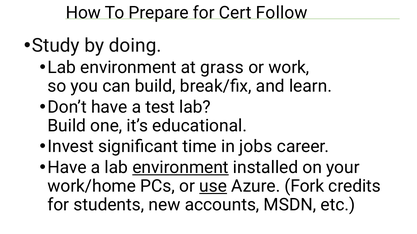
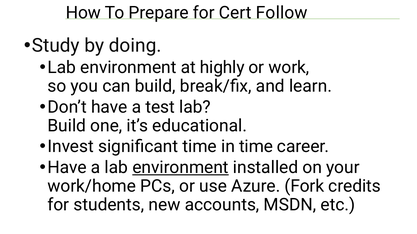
grass: grass -> highly (222, 68)
in jobs: jobs -> time (256, 147)
use underline: present -> none (213, 187)
